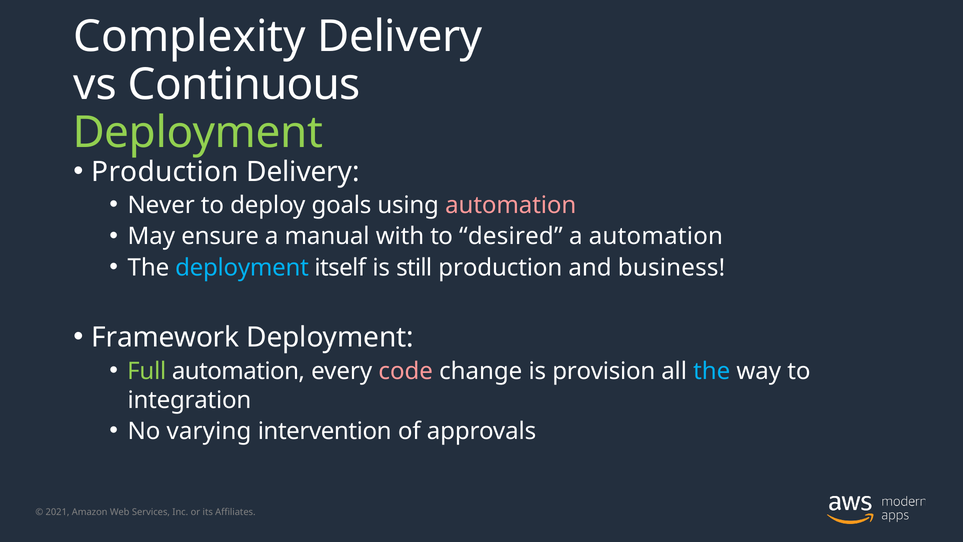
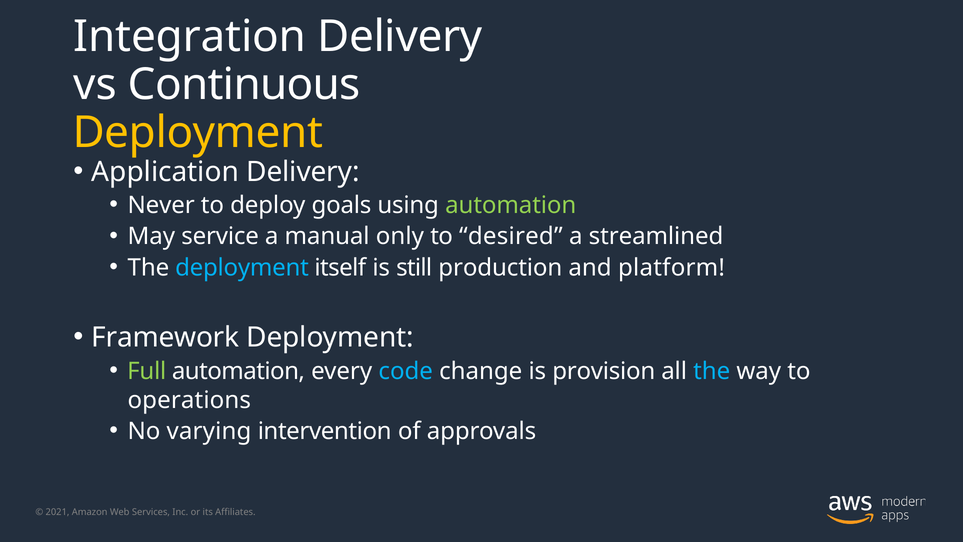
Complexity: Complexity -> Integration (190, 37)
Deployment colour: light green -> yellow (198, 133)
Production: Production -> Application (165, 172)
automation colour: pink -> light green (511, 205)
ensure: ensure -> service (220, 236)
with: with -> only (400, 236)
a automation: automation -> streamlined (656, 236)
business: business -> platform (672, 267)
code colour: pink -> light blue (406, 371)
integration: integration -> operations (189, 400)
